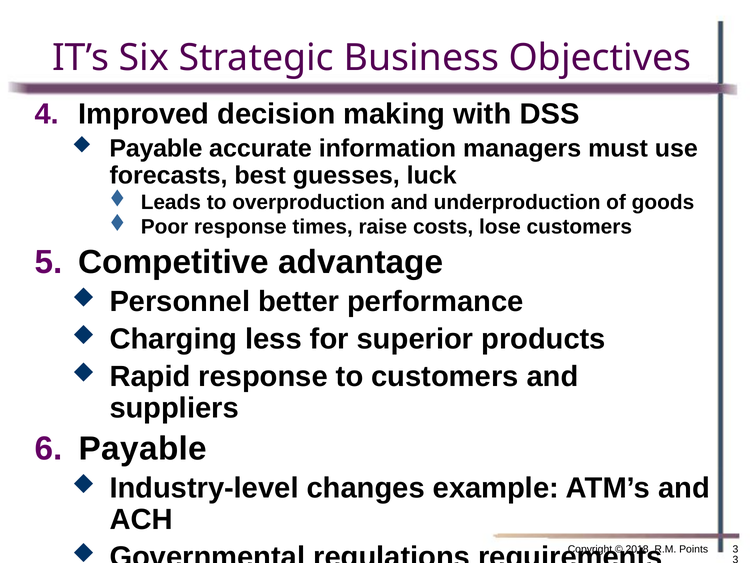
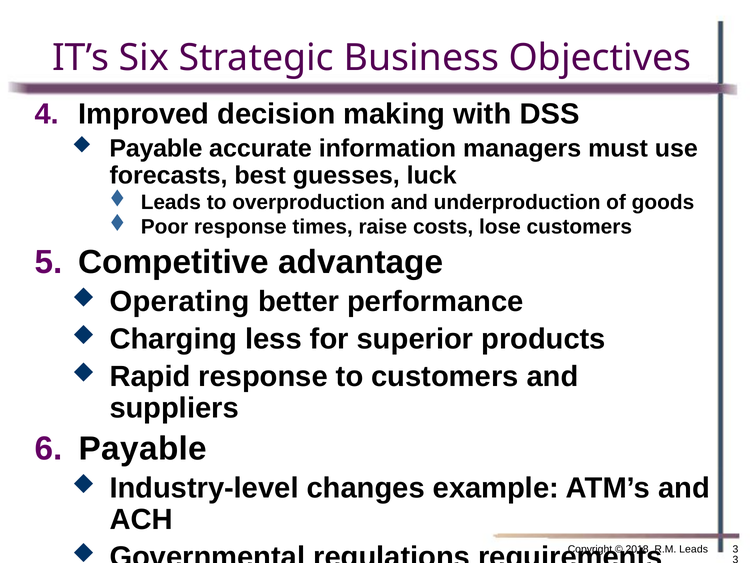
Personnel: Personnel -> Operating (180, 302)
Points: Points -> Leads (694, 549)
